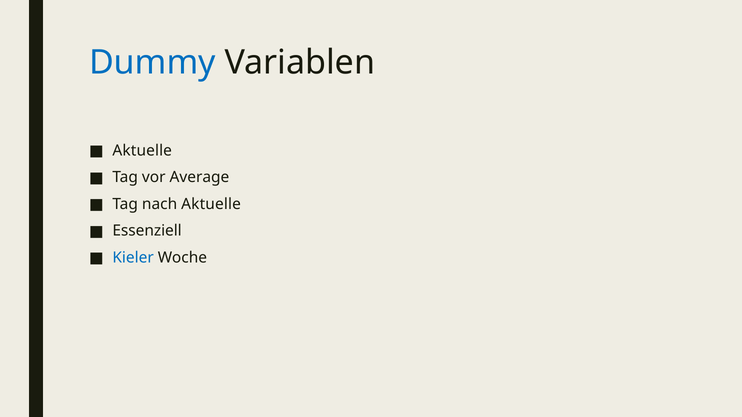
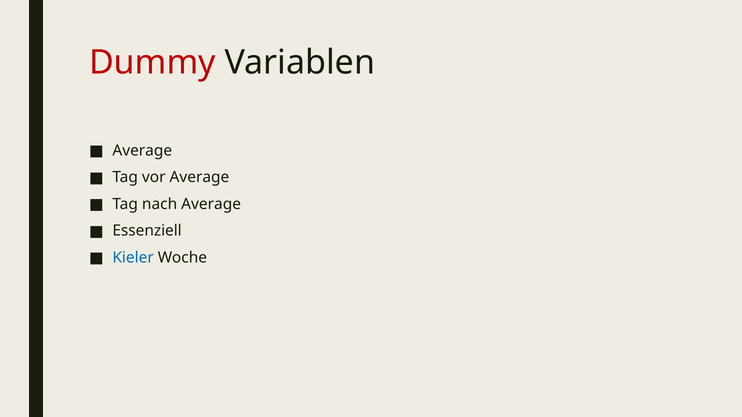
Dummy colour: blue -> red (152, 62)
Aktuelle: Aktuelle -> Average (142, 151)
nach Aktuelle: Aktuelle -> Average (211, 204)
